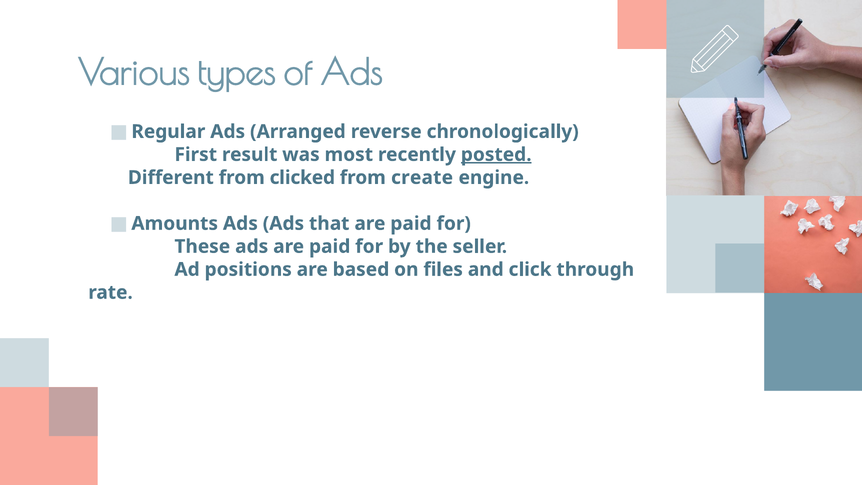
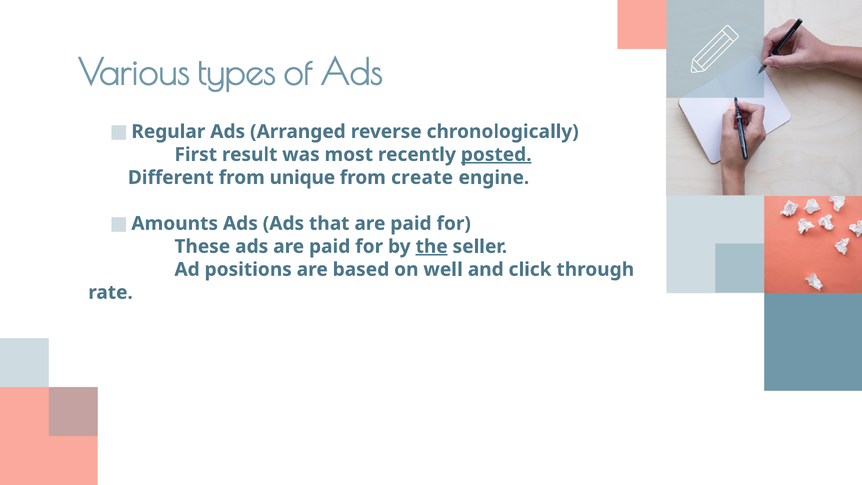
clicked: clicked -> unique (302, 178)
the underline: none -> present (432, 246)
files: files -> well (443, 269)
